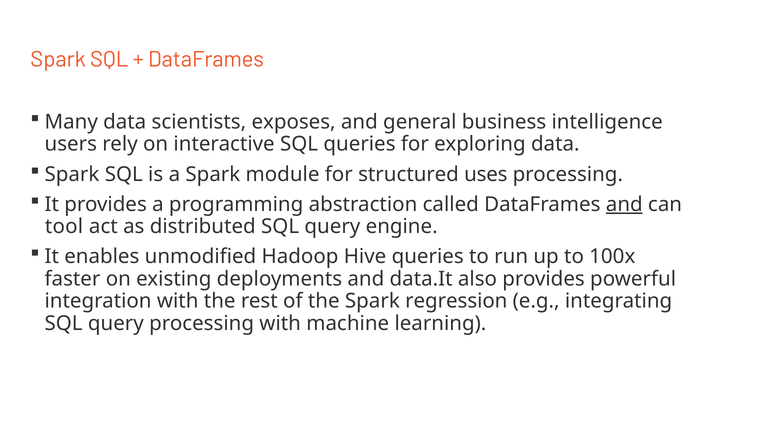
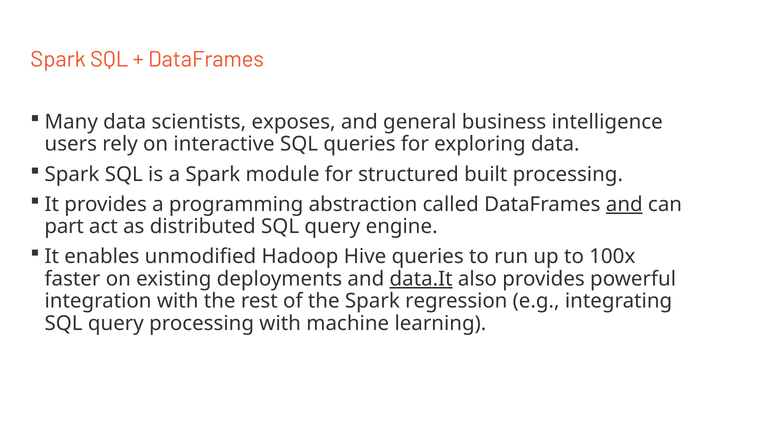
uses: uses -> built (486, 174)
tool: tool -> part (64, 227)
data.It underline: none -> present (421, 279)
